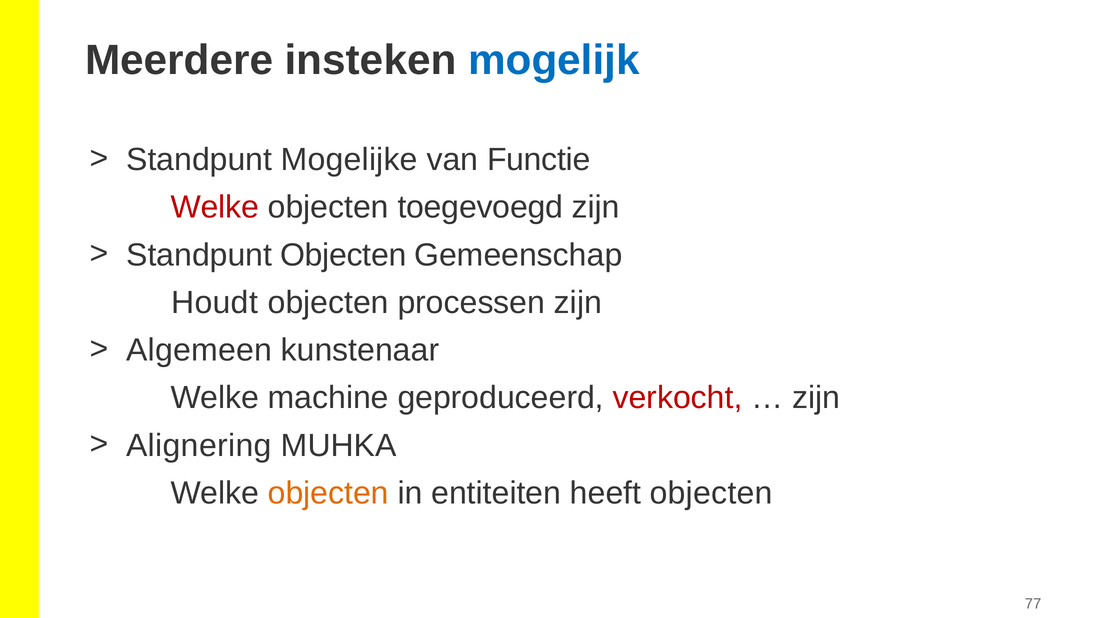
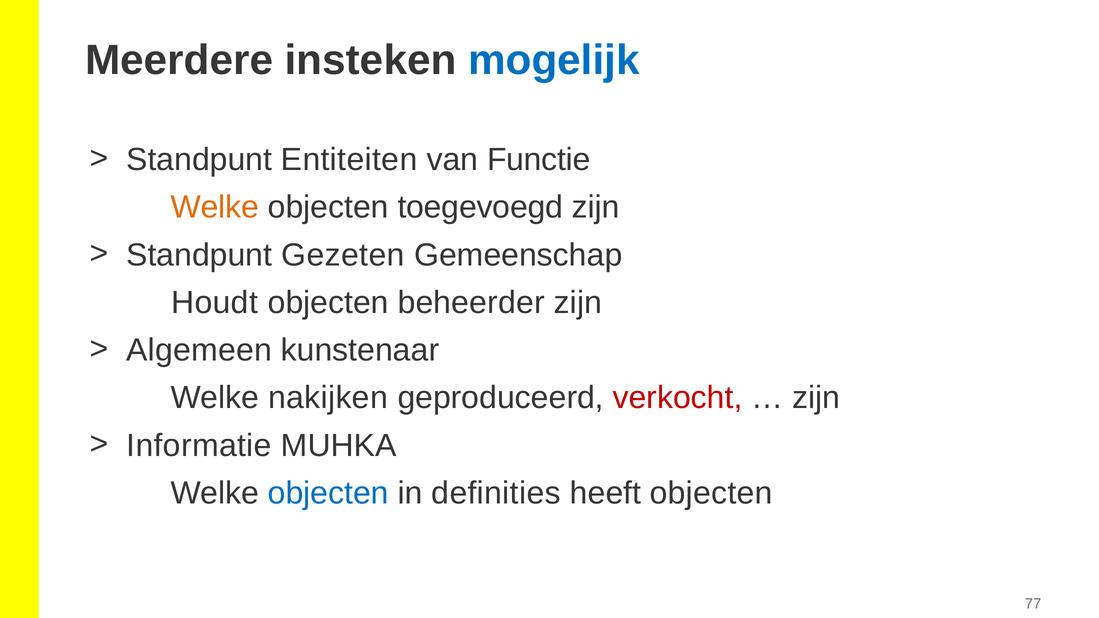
Mogelijke: Mogelijke -> Entiteiten (349, 160)
Welke colour: red -> orange (215, 207)
Standpunt Objecten: Objecten -> Gezeten (343, 255)
processen: processen -> beheerder (471, 303)
machine: machine -> nakijken (328, 398)
Alignering: Alignering -> Informatie (199, 446)
objecten colour: orange -> blue (328, 493)
entiteiten: entiteiten -> definities (496, 493)
